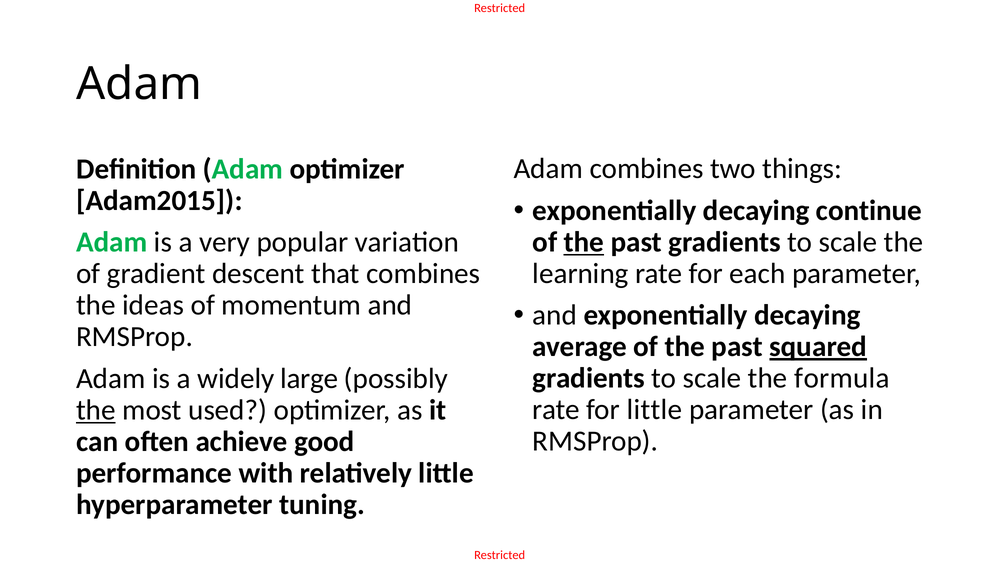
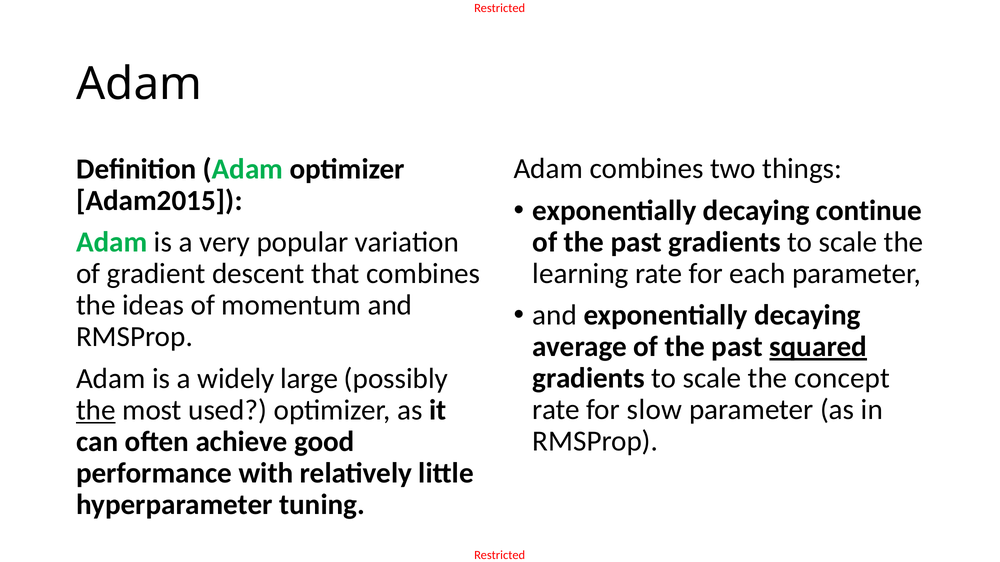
the underline: present -> none (584, 242)
formula: formula -> concept (842, 379)
for little: little -> slow (654, 410)
